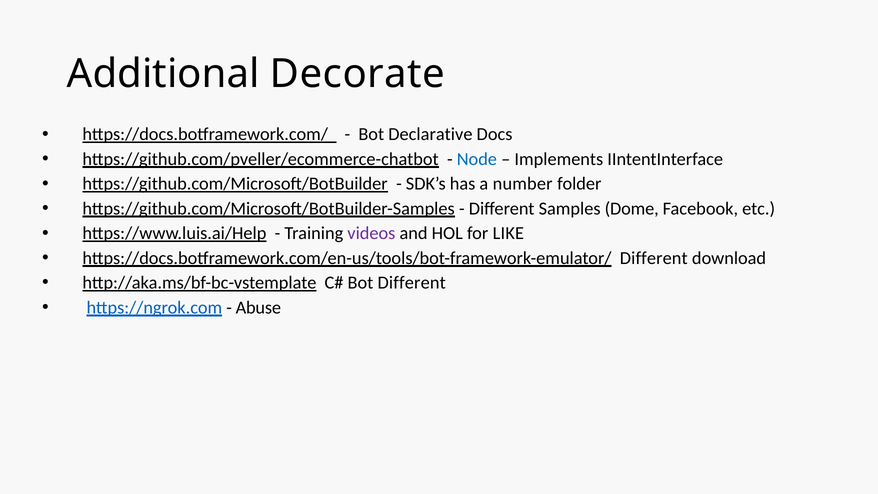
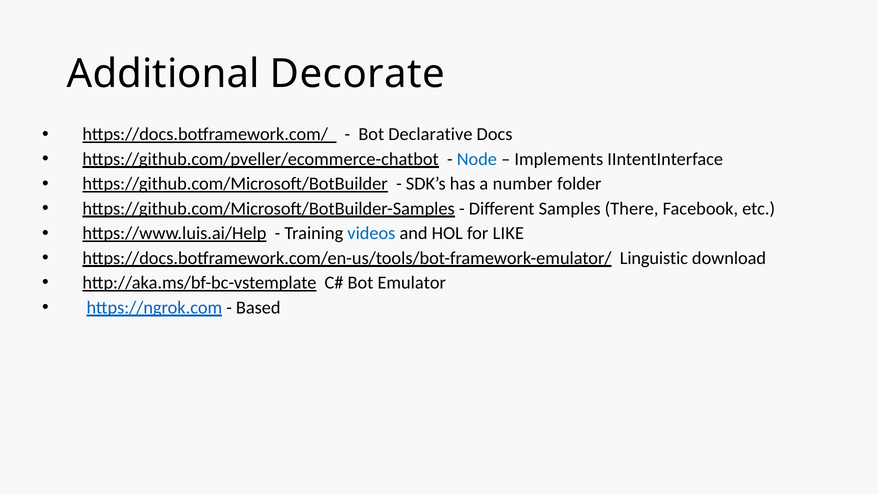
Dome: Dome -> There (632, 209)
videos colour: purple -> blue (371, 233)
https://docs.botframework.com/en-us/tools/bot-framework-emulator/ Different: Different -> Linguistic (654, 258)
Bot Different: Different -> Emulator (412, 283)
Abuse: Abuse -> Based (258, 307)
